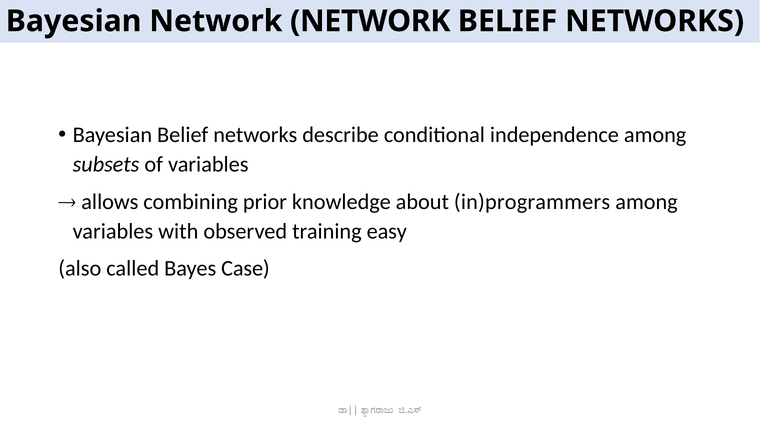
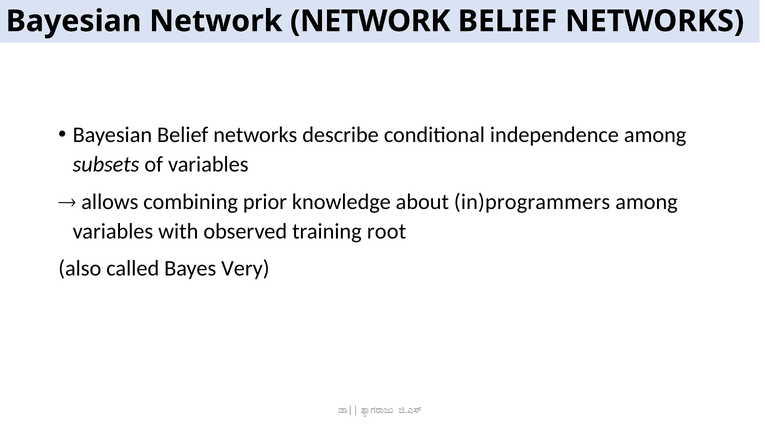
easy: easy -> root (387, 231)
Case: Case -> Very (245, 269)
